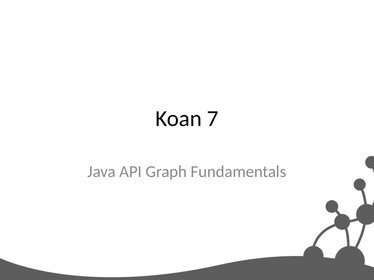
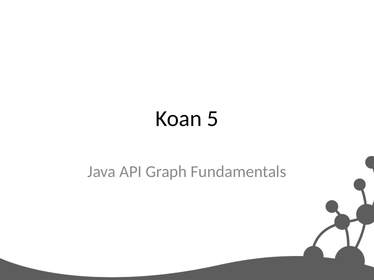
7: 7 -> 5 (213, 119)
